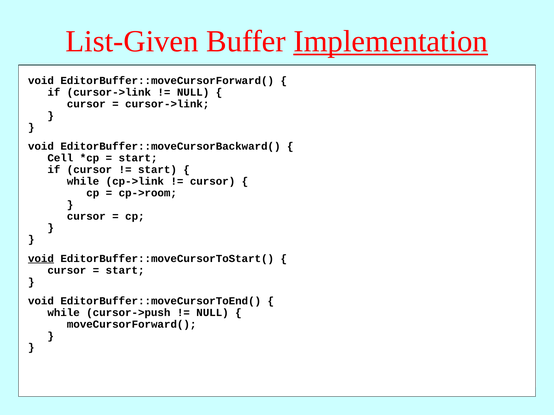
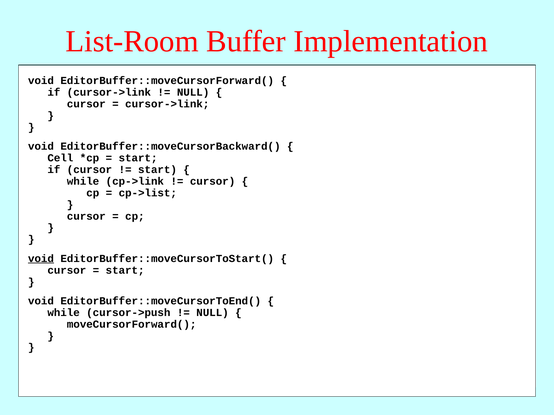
List-Given: List-Given -> List-Room (132, 41)
Implementation underline: present -> none (391, 41)
cp->room: cp->room -> cp->list (148, 193)
